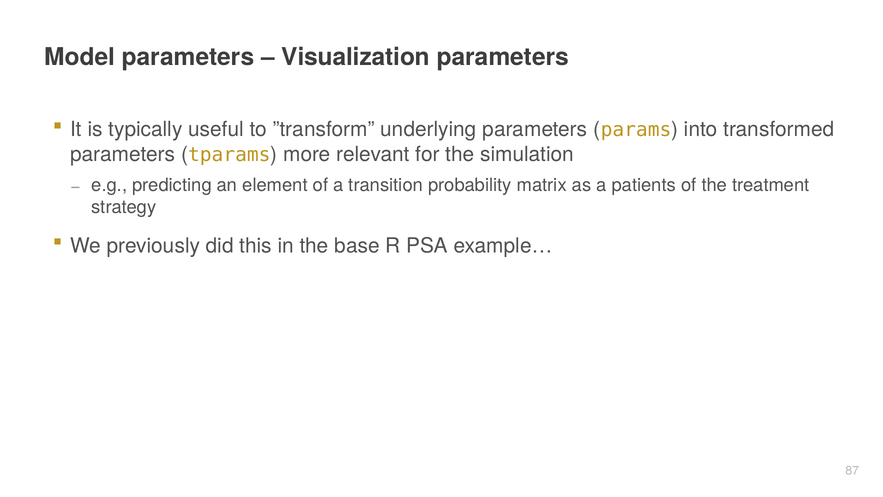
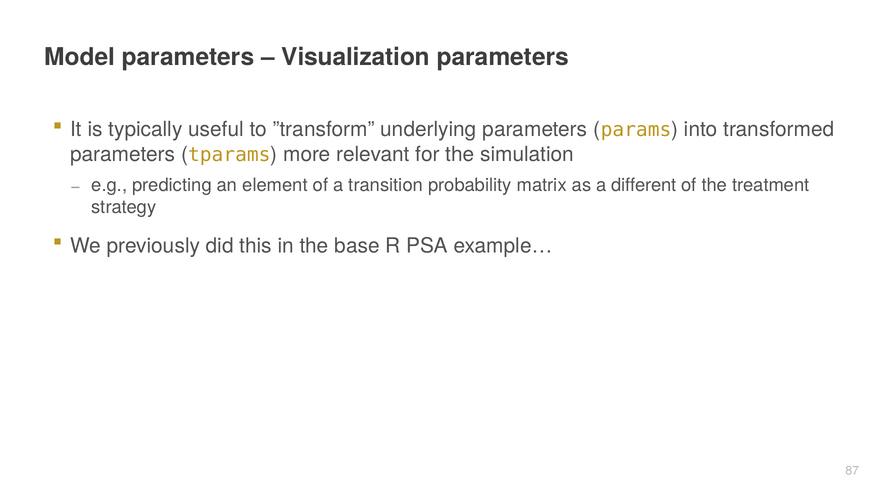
patients: patients -> different (644, 185)
